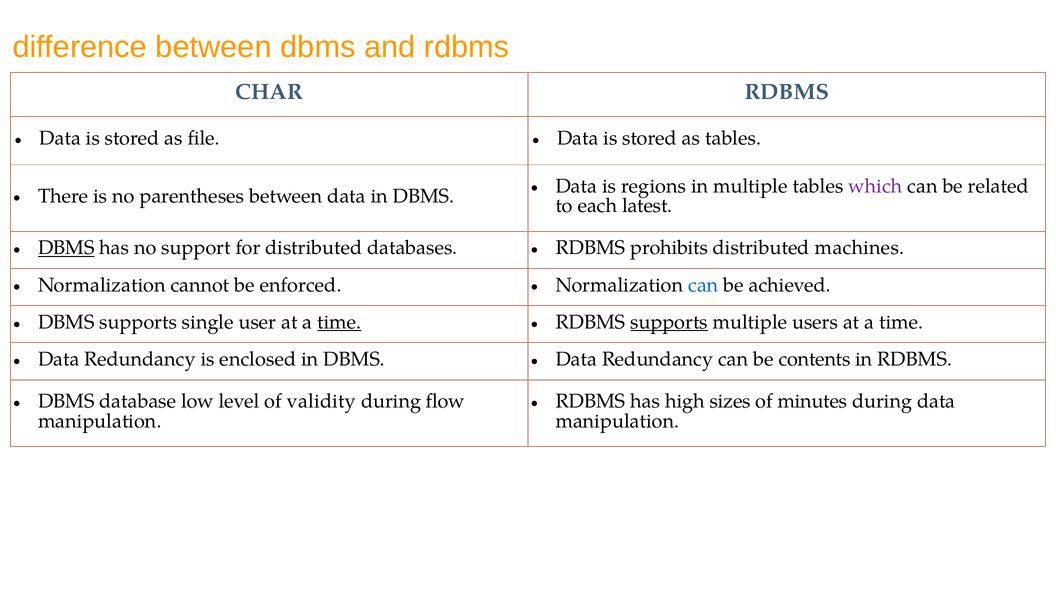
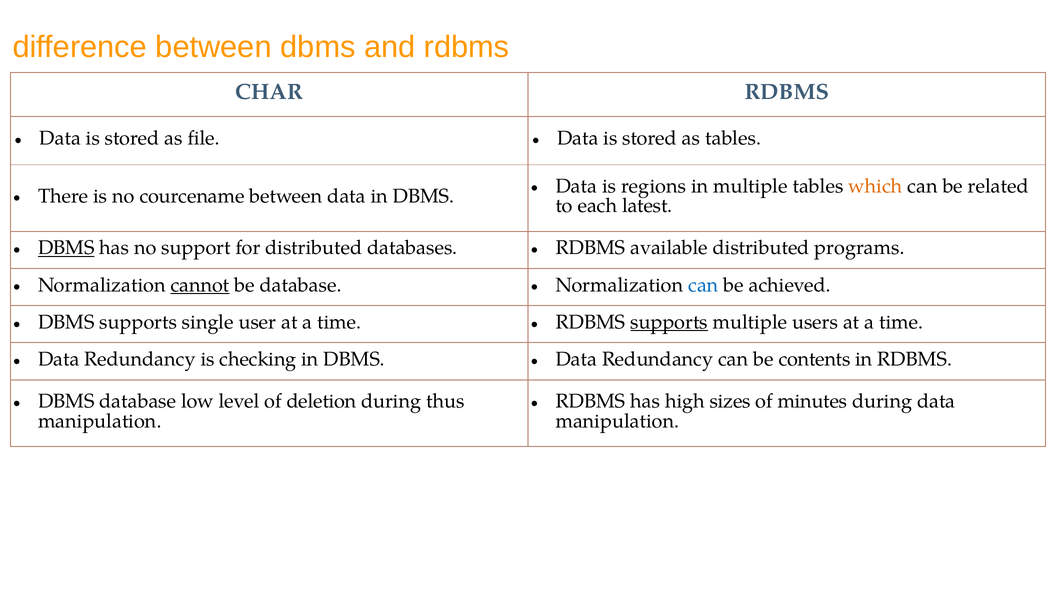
which colour: purple -> orange (875, 186)
parentheses: parentheses -> courcename (192, 196)
prohibits: prohibits -> available (669, 248)
machines: machines -> programs (860, 248)
cannot underline: none -> present (200, 285)
be enforced: enforced -> database (301, 285)
time underline: present -> none (339, 322)
enclosed: enclosed -> checking (258, 359)
validity: validity -> deletion (322, 401)
flow: flow -> thus (445, 401)
